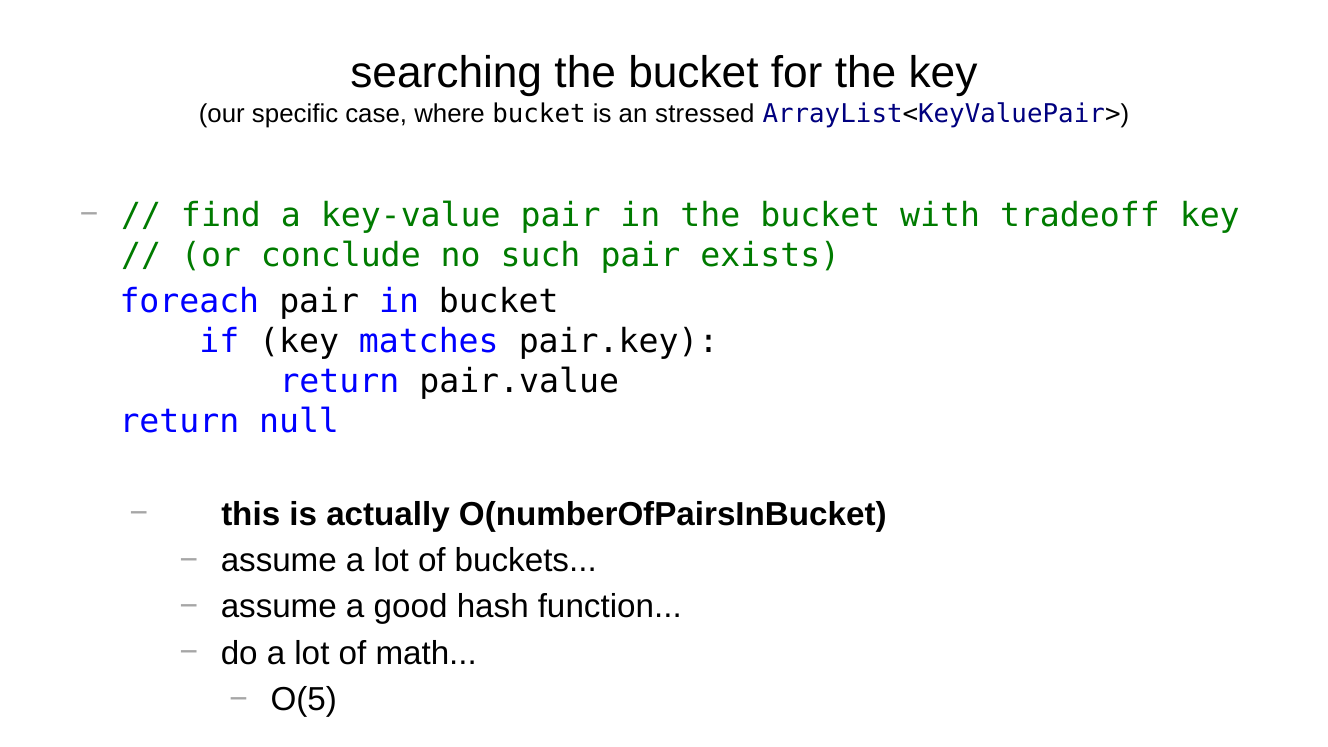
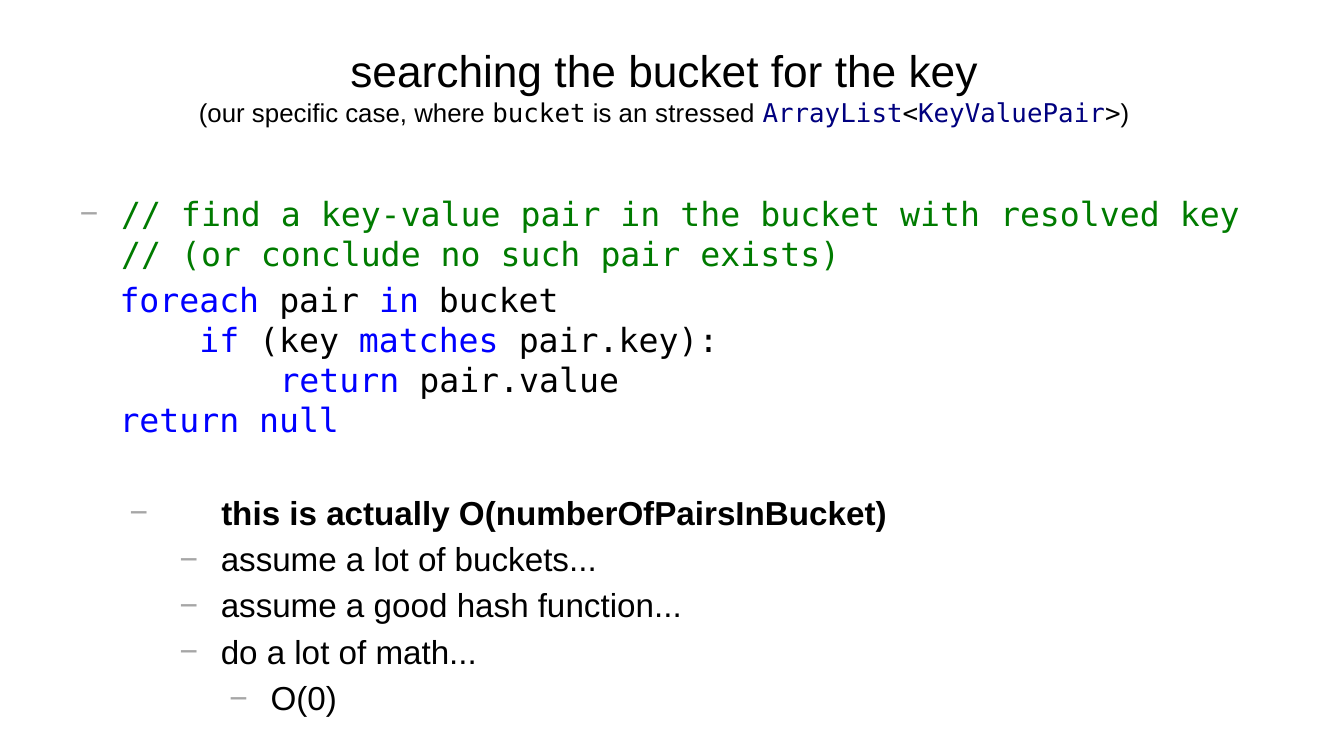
tradeoff: tradeoff -> resolved (1080, 215)
O(5: O(5 -> O(0 (304, 700)
